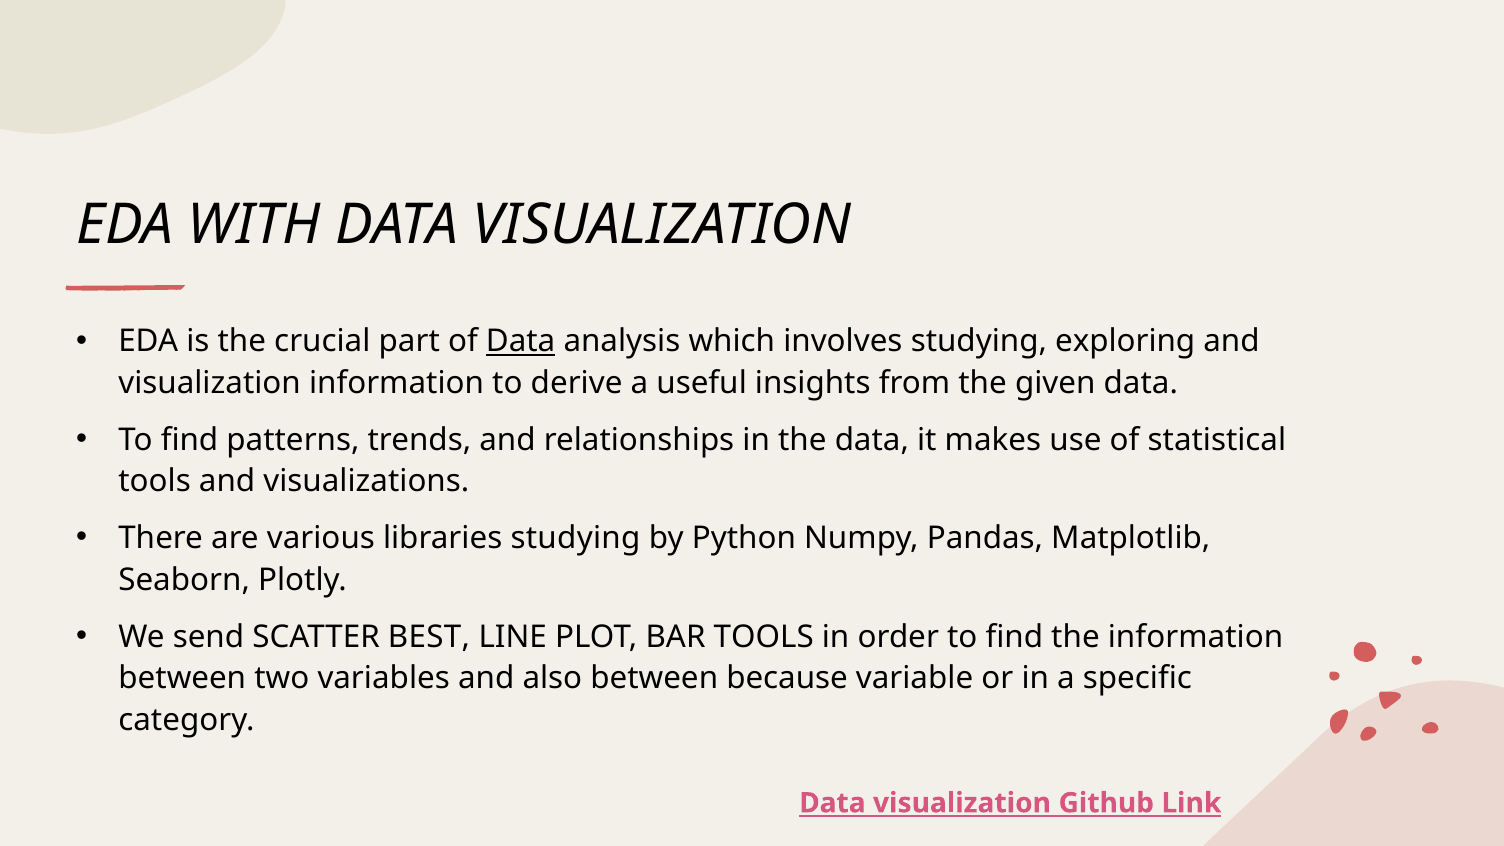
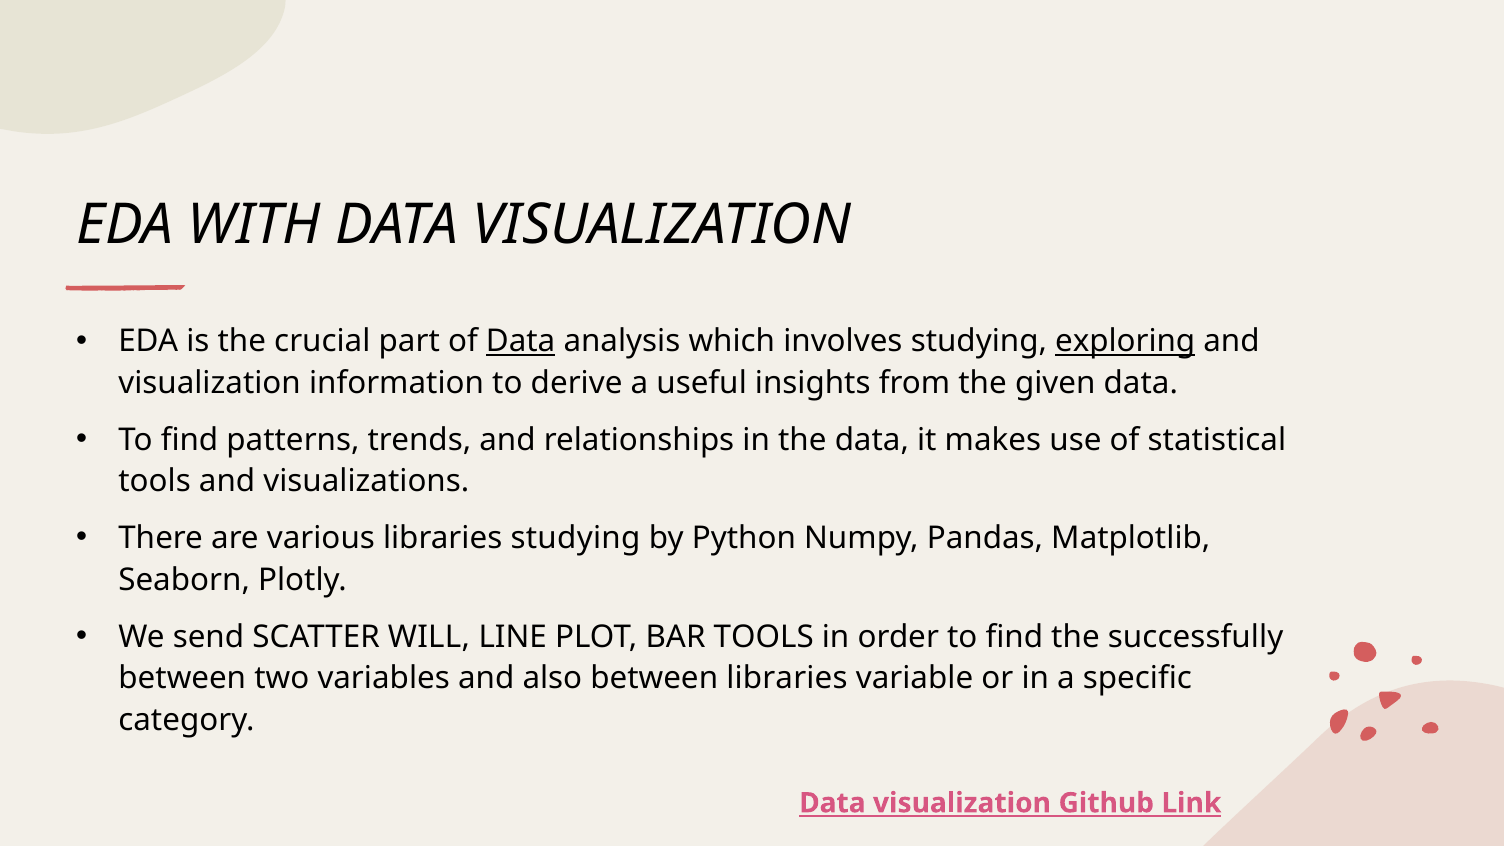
exploring underline: none -> present (1125, 342)
BEST: BEST -> WILL (429, 637)
the information: information -> successfully (1196, 637)
between because: because -> libraries (787, 678)
